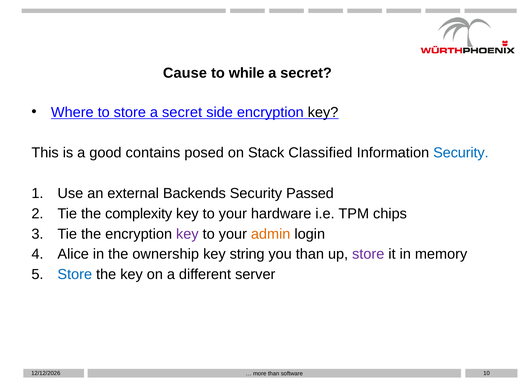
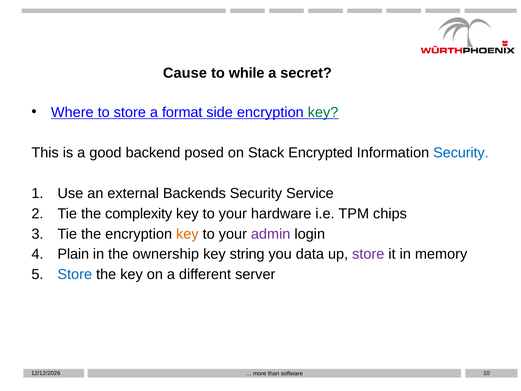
store a secret: secret -> format (182, 112)
key colour: black -> green (323, 112)
contains: contains -> backend (153, 153)
Classified: Classified -> Encrypted (321, 153)
Passed: Passed -> Service (310, 193)
key colour: purple -> orange (187, 234)
admin colour: orange -> purple (271, 234)
Alice: Alice -> Plain (73, 254)
you than: than -> data (310, 254)
